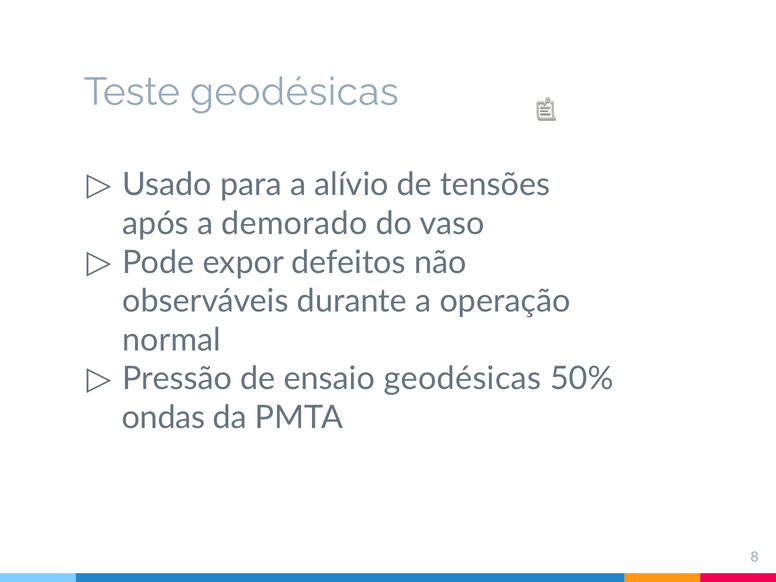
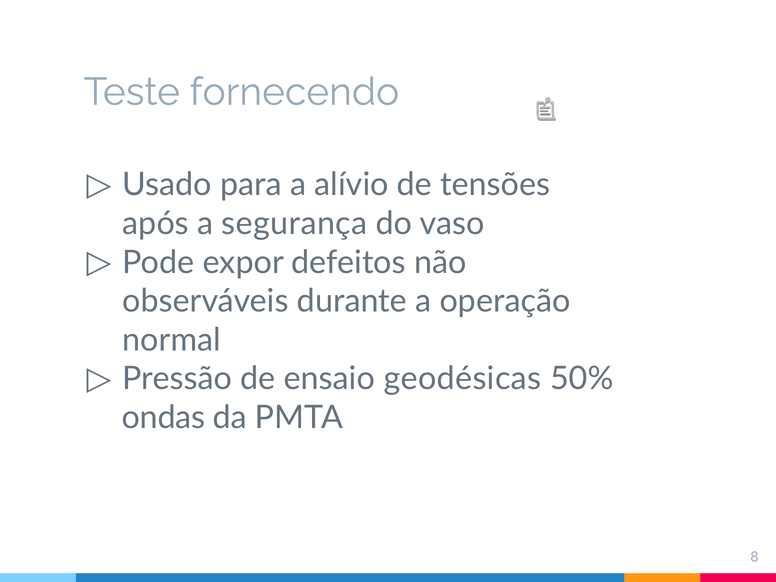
Teste geodésicas: geodésicas -> fornecendo (294, 92)
demorado: demorado -> segurança (294, 224)
